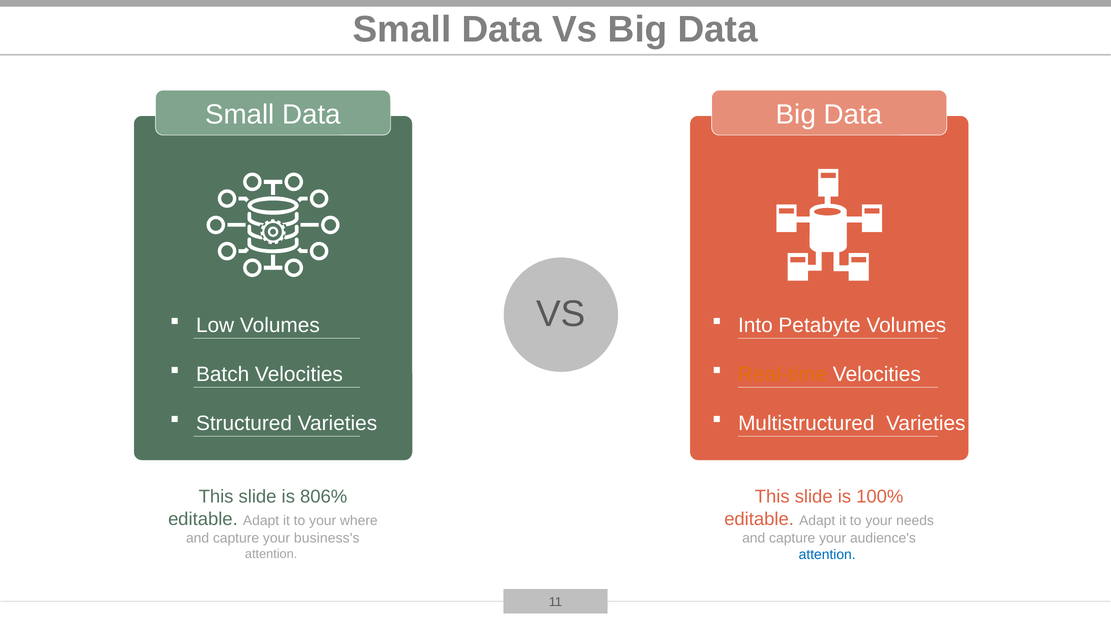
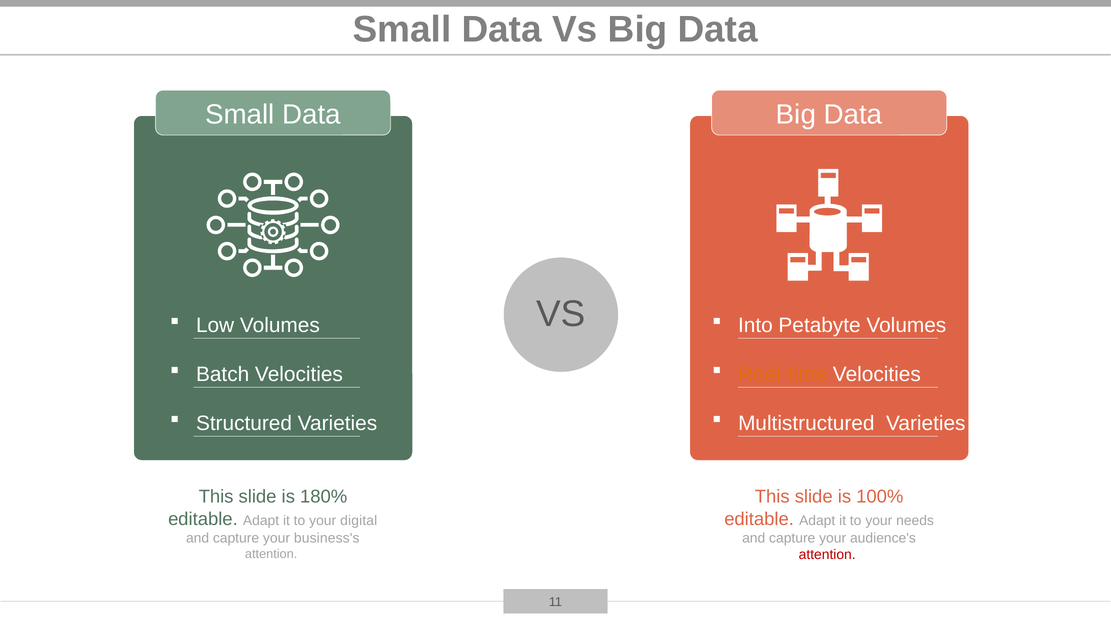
806%: 806% -> 180% (324, 497)
where: where -> digital (359, 521)
attention colour: blue -> red (827, 555)
